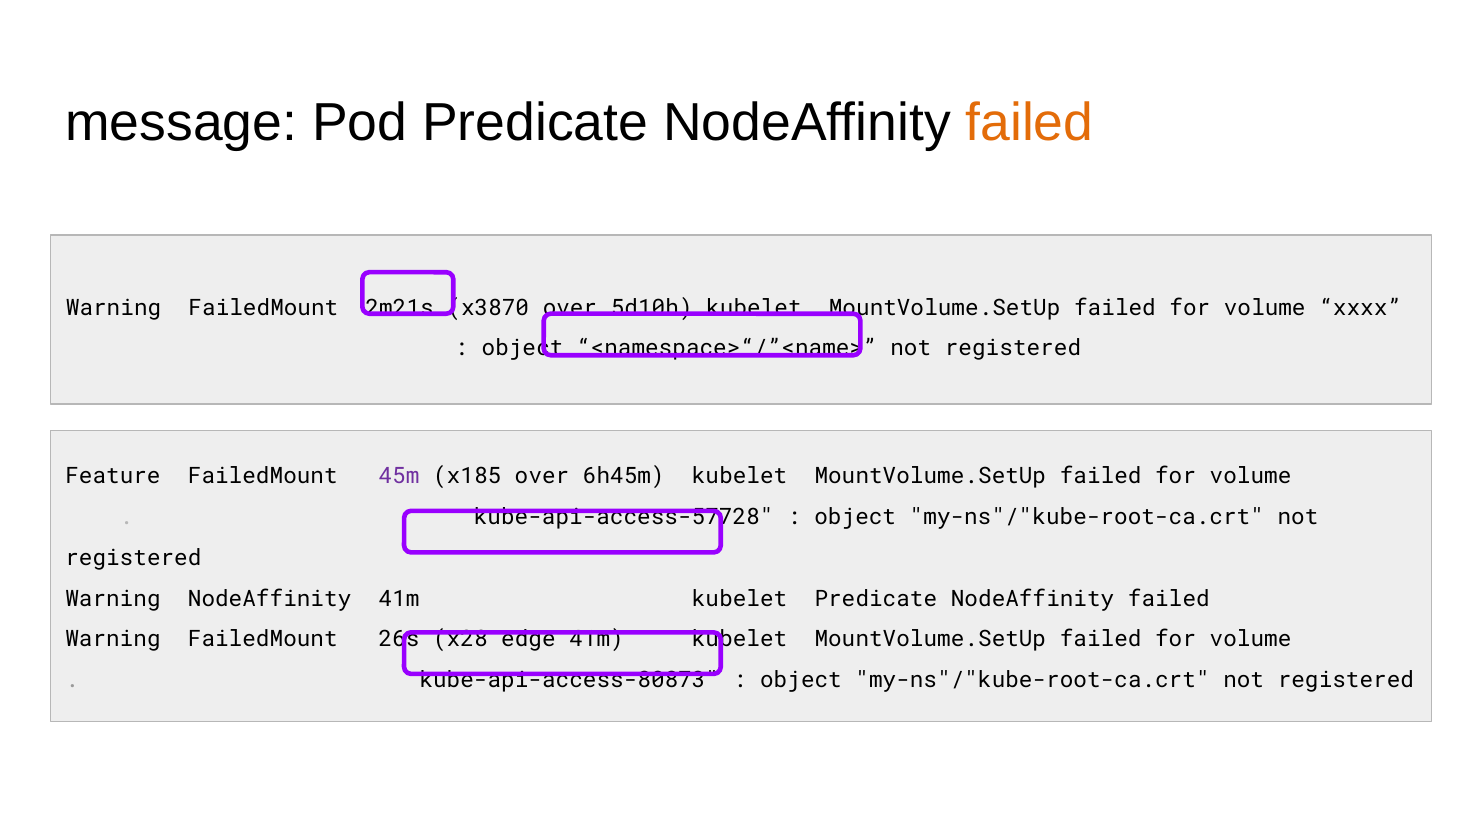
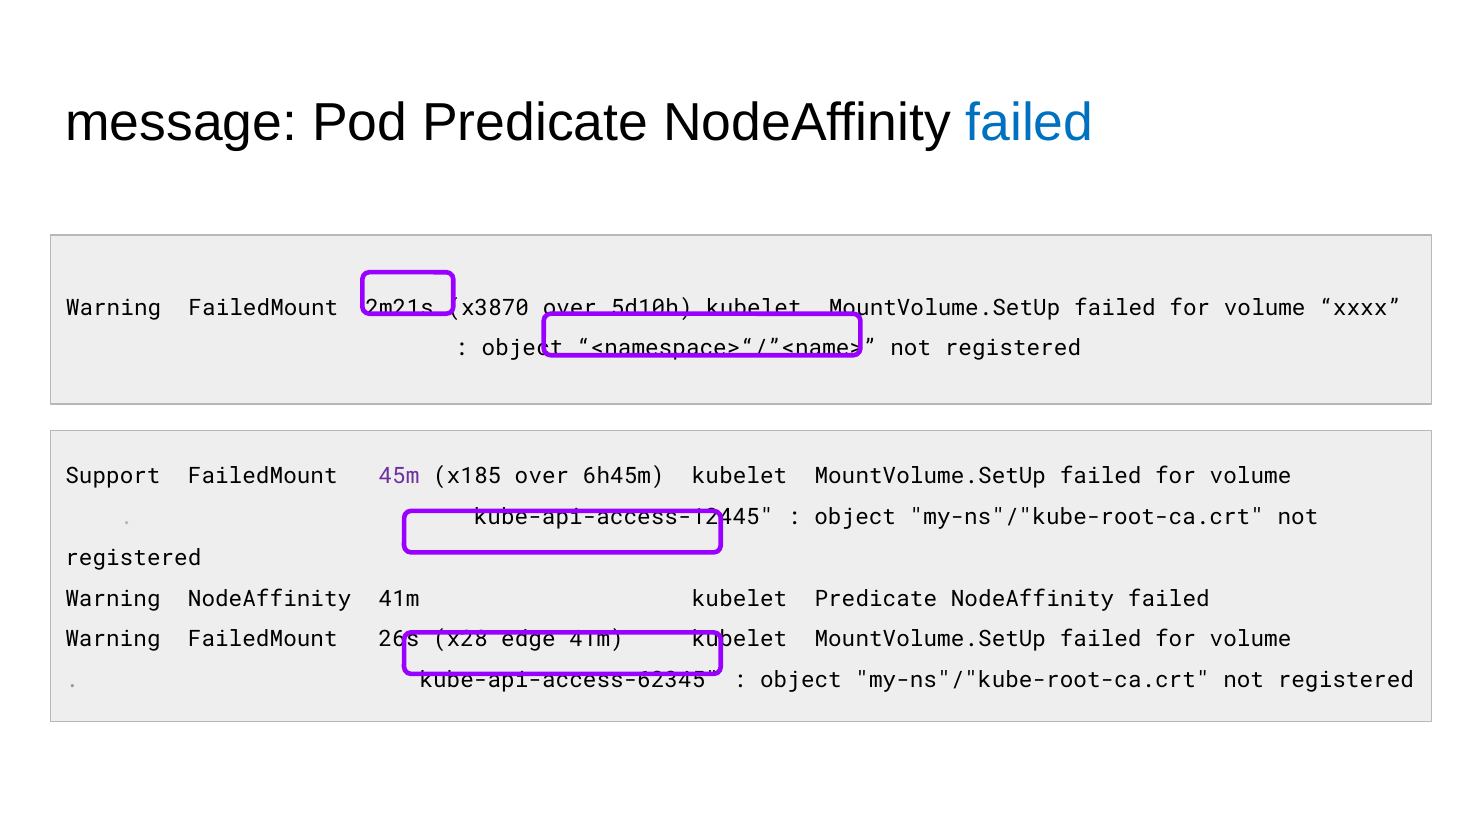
failed colour: orange -> blue (1030, 123)
Feature: Feature -> Support (113, 477)
kube-api-access-57728: kube-api-access-57728 -> kube-api-access-12445 (624, 517)
kube-api-access-80873: kube-api-access-80873 -> kube-api-access-62345 (569, 681)
